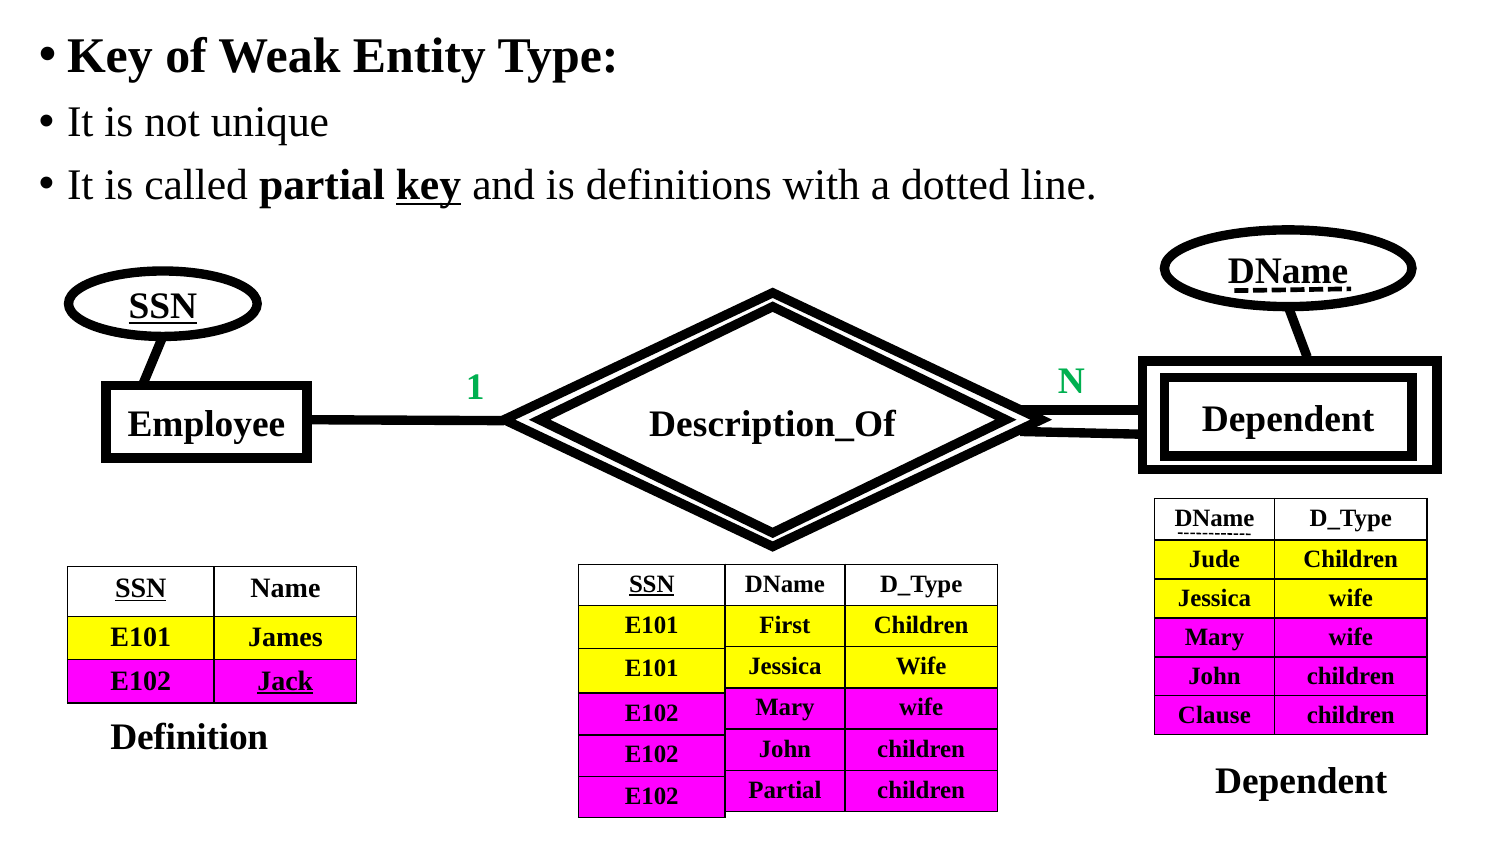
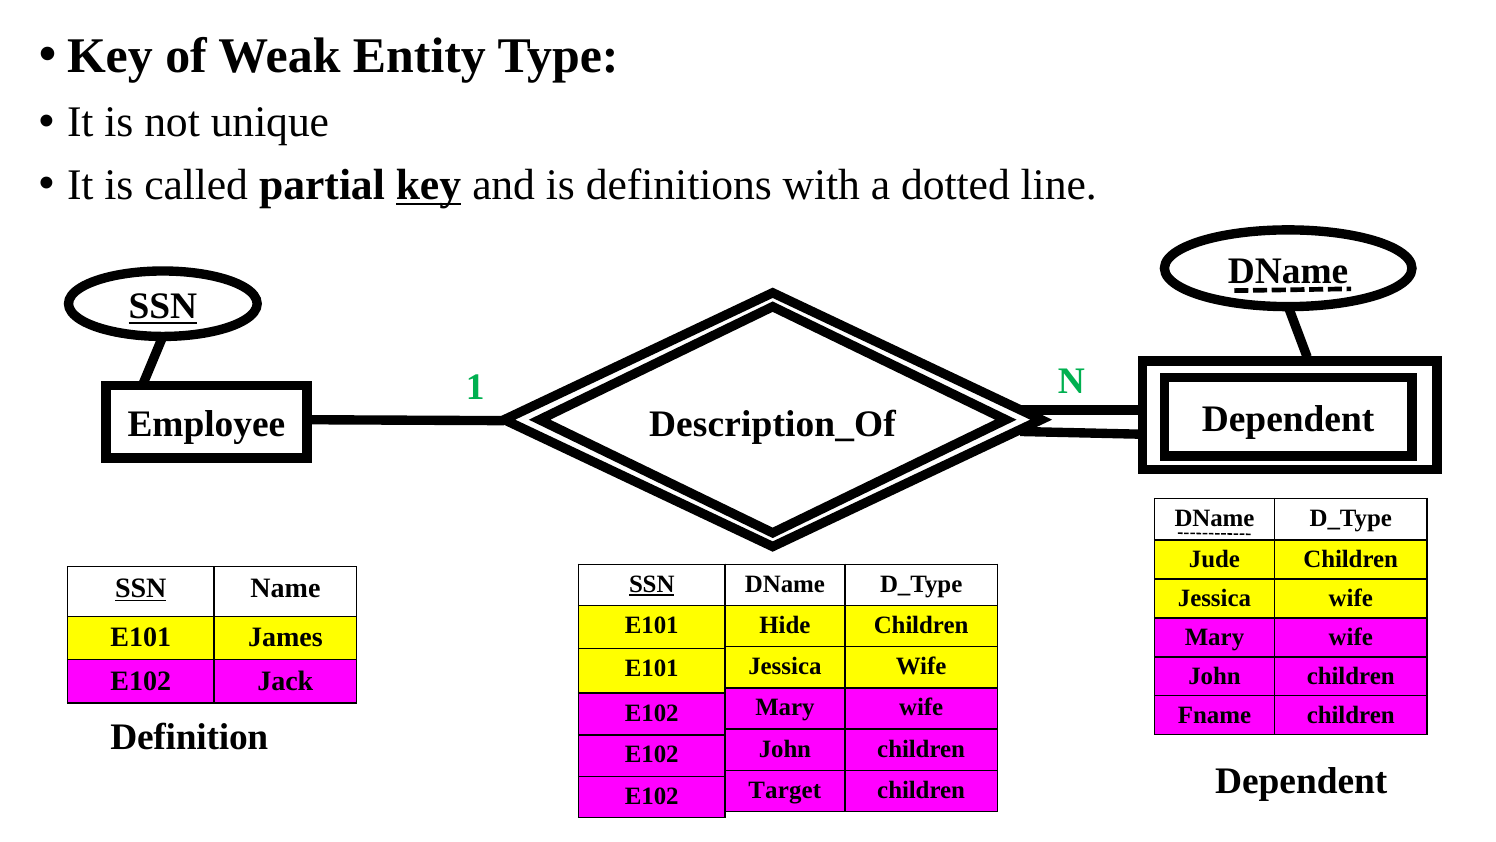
First: First -> Hide (785, 625)
Jack underline: present -> none (285, 681)
Clause: Clause -> Fname (1215, 715)
Partial: Partial -> Target (785, 790)
